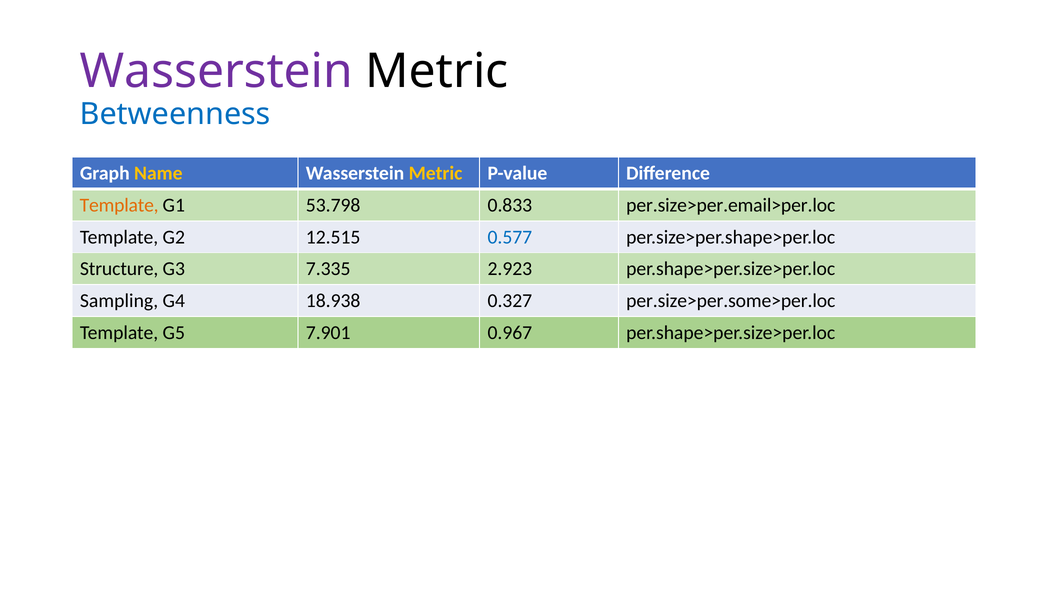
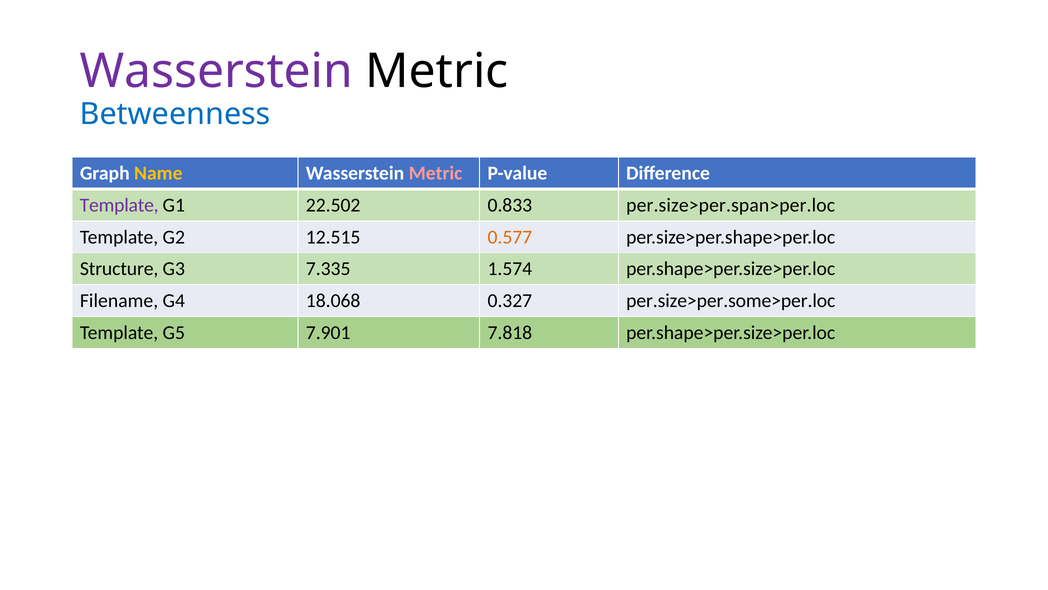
Metric colour: yellow -> pink (436, 173)
Template colour: orange -> purple (119, 205)
53.798: 53.798 -> 22.502 (333, 205)
per.size>per.email>per.loc: per.size>per.email>per.loc -> per.size>per.span>per.loc (731, 205)
0.577 colour: blue -> orange (510, 237)
2.923: 2.923 -> 1.574 (510, 269)
Sampling: Sampling -> Filename (119, 301)
18.938: 18.938 -> 18.068 (333, 301)
0.967: 0.967 -> 7.818 (510, 332)
